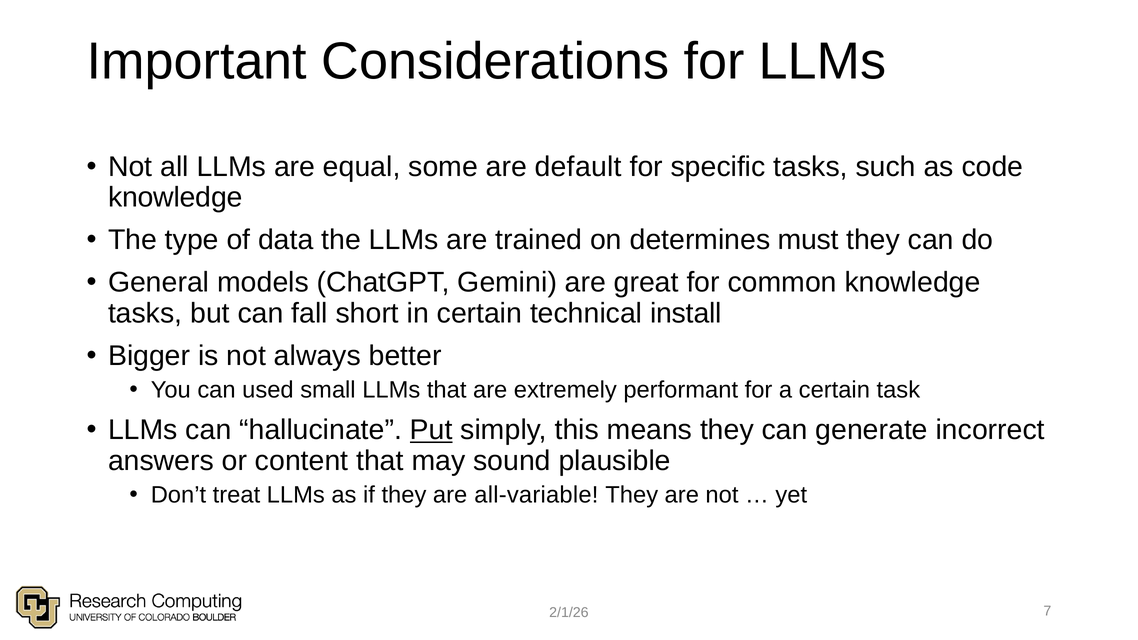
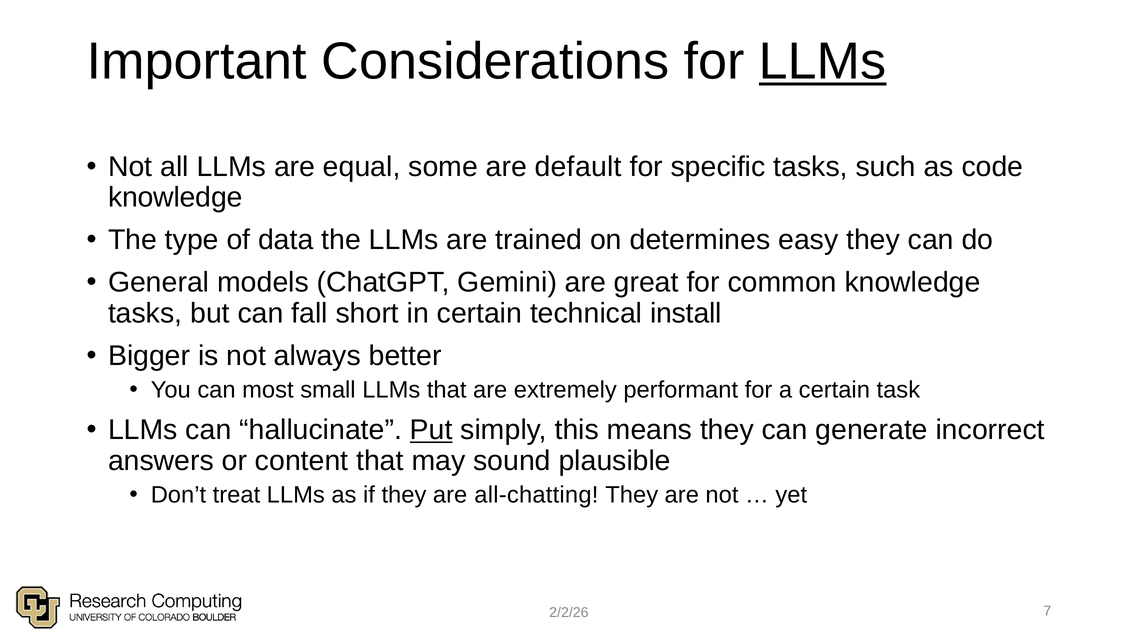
LLMs underline: none -> present (823, 62)
must: must -> easy (808, 240)
used: used -> most (268, 390)
all-variable: all-variable -> all-chatting (536, 495)
2/1/26: 2/1/26 -> 2/2/26 (569, 613)
